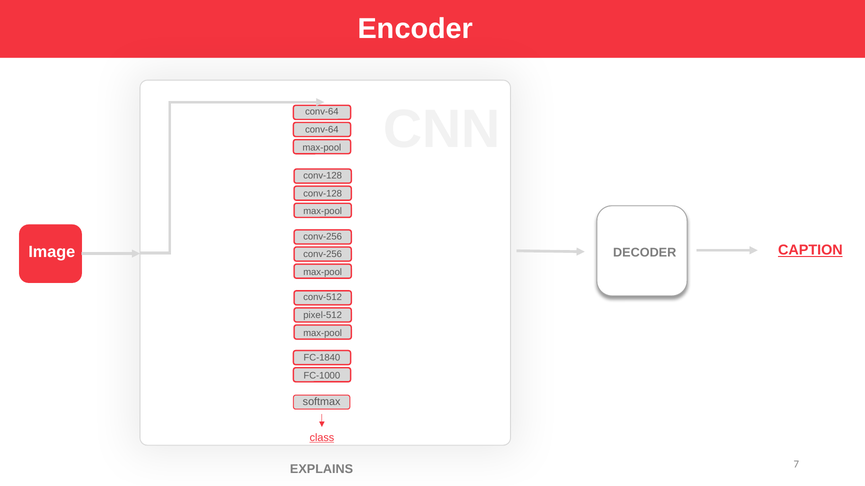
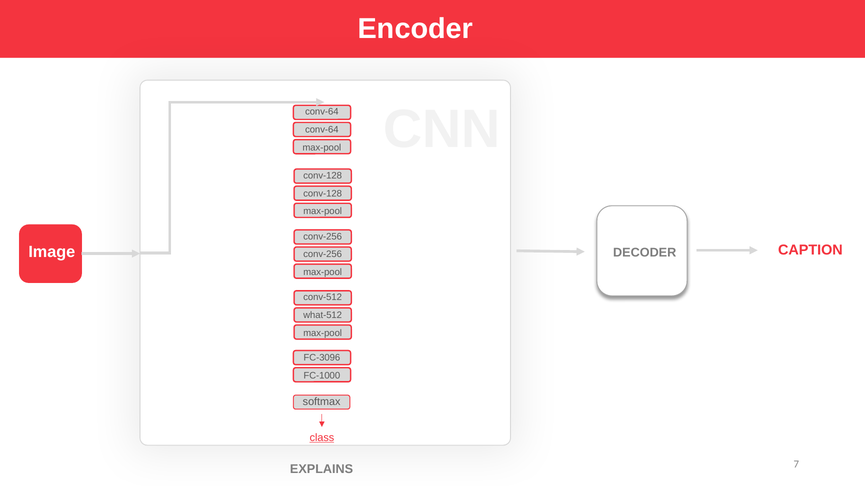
CAPTION underline: present -> none (810, 250)
pixel-512: pixel-512 -> what-512 (323, 315)
FC-1840: FC-1840 -> FC-3096 (322, 358)
